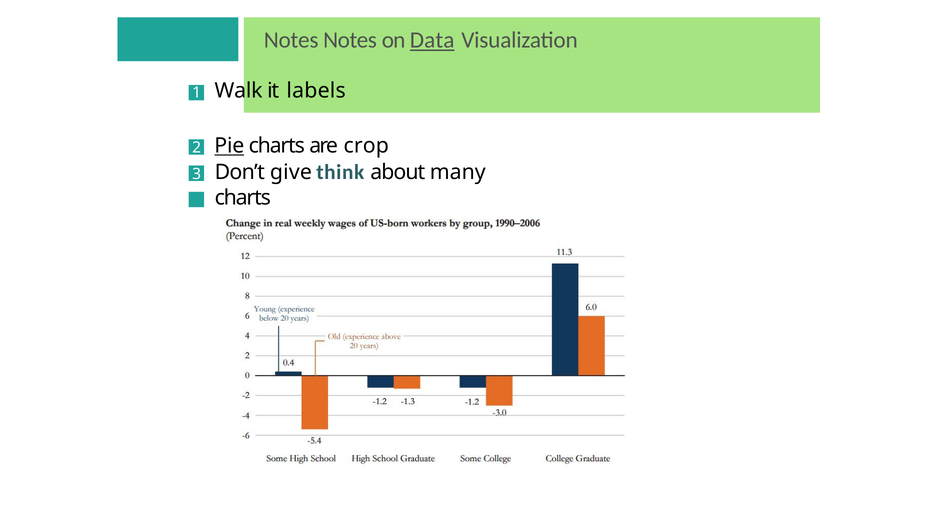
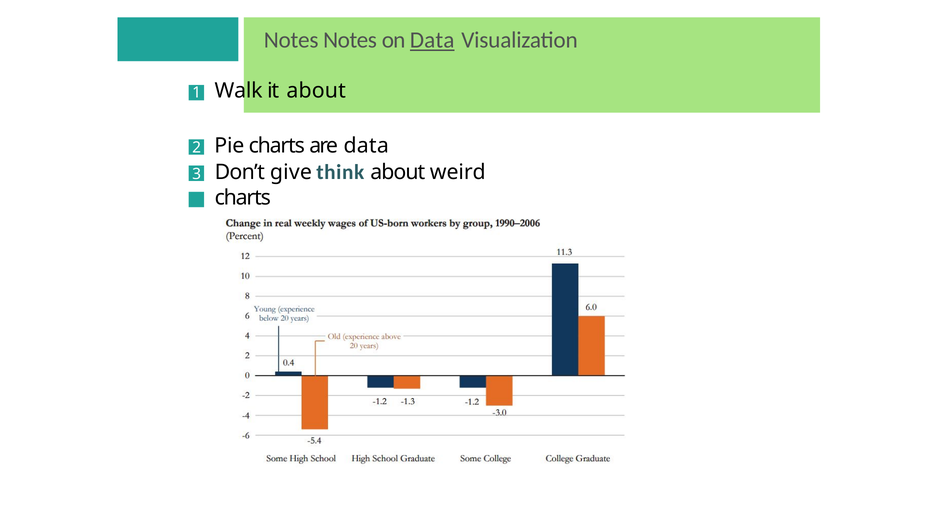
it labels: labels -> about (316, 90)
Pie underline: present -> none (229, 146)
are crop: crop -> data (366, 146)
many: many -> weird (458, 172)
